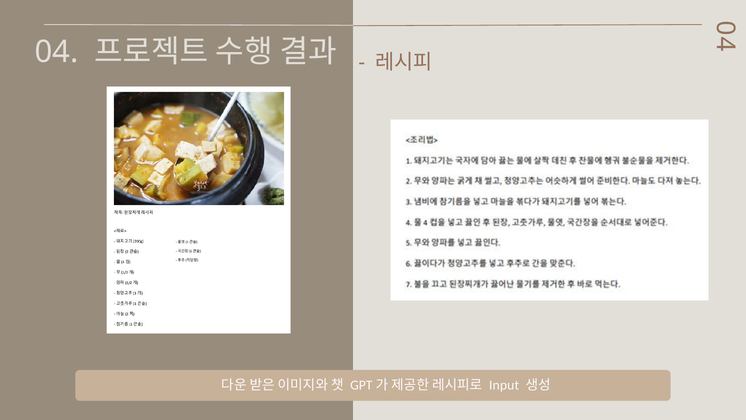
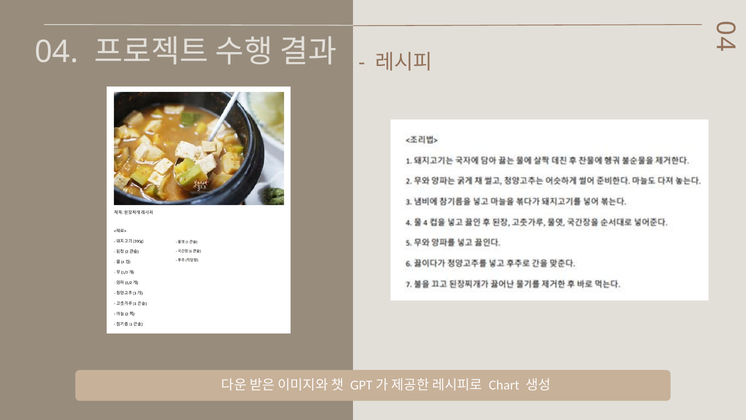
Input: Input -> Chart (504, 385)
